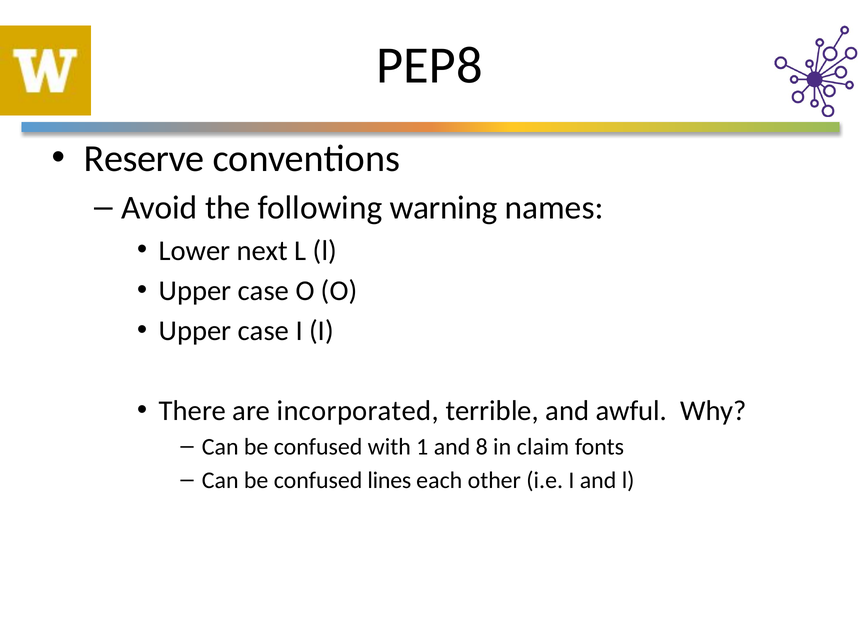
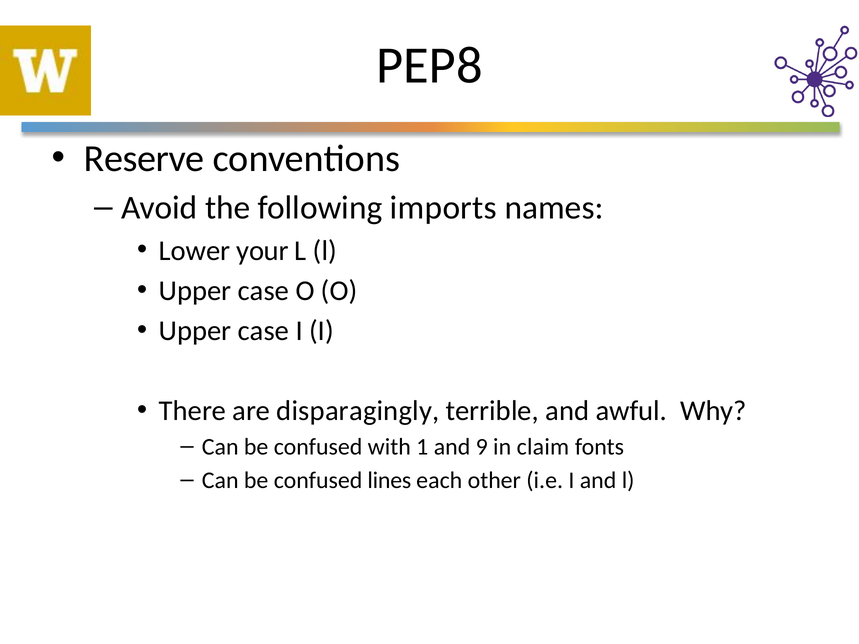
warning: warning -> imports (443, 208)
next: next -> your (262, 251)
incorporated: incorporated -> disparagingly (358, 411)
8: 8 -> 9 (482, 447)
